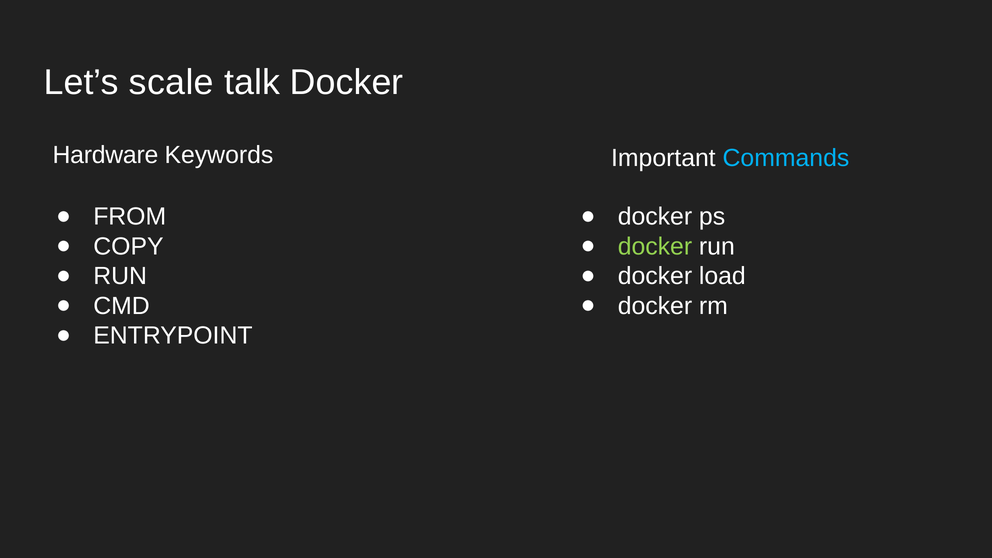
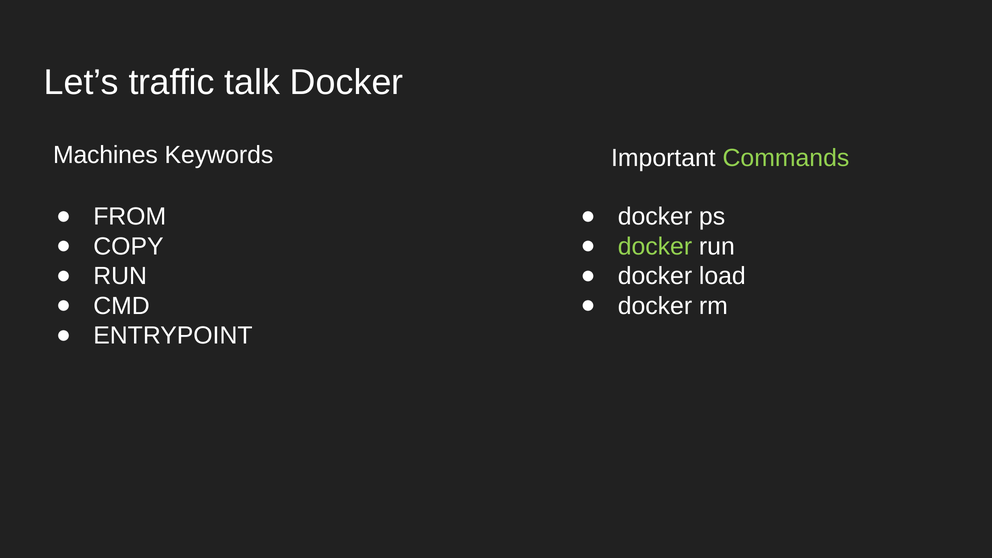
scale: scale -> traffic (172, 82)
Hardware: Hardware -> Machines (105, 155)
Commands colour: light blue -> light green (786, 158)
